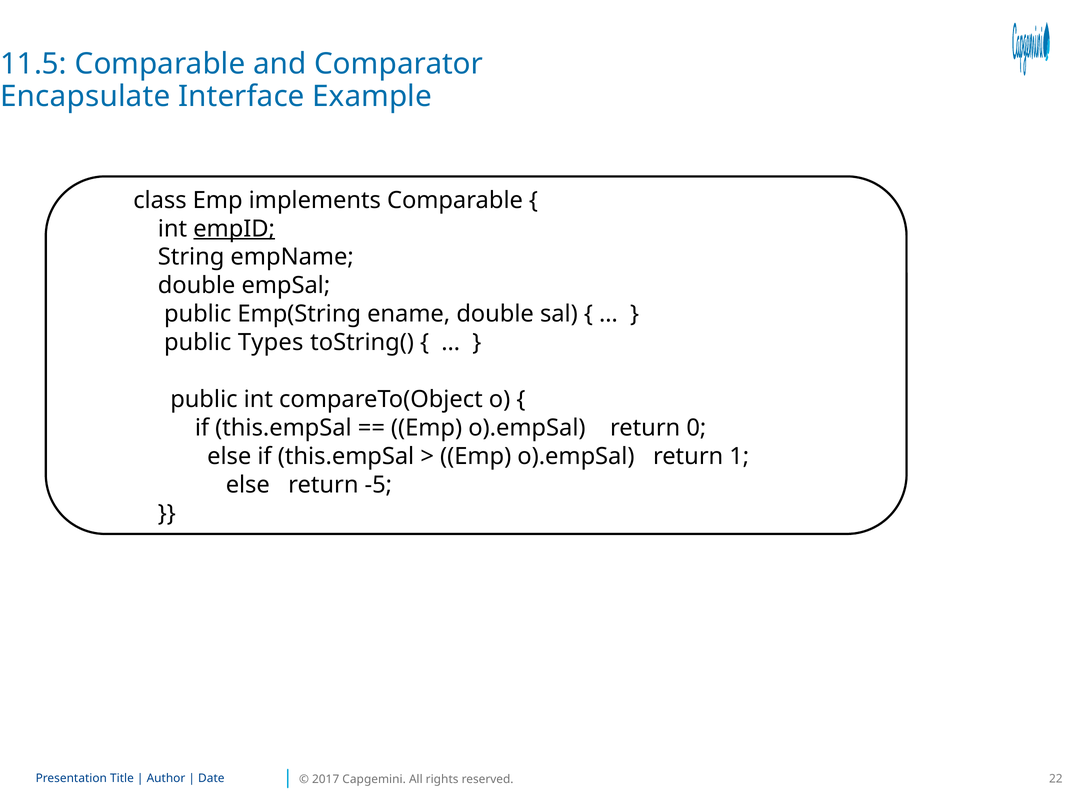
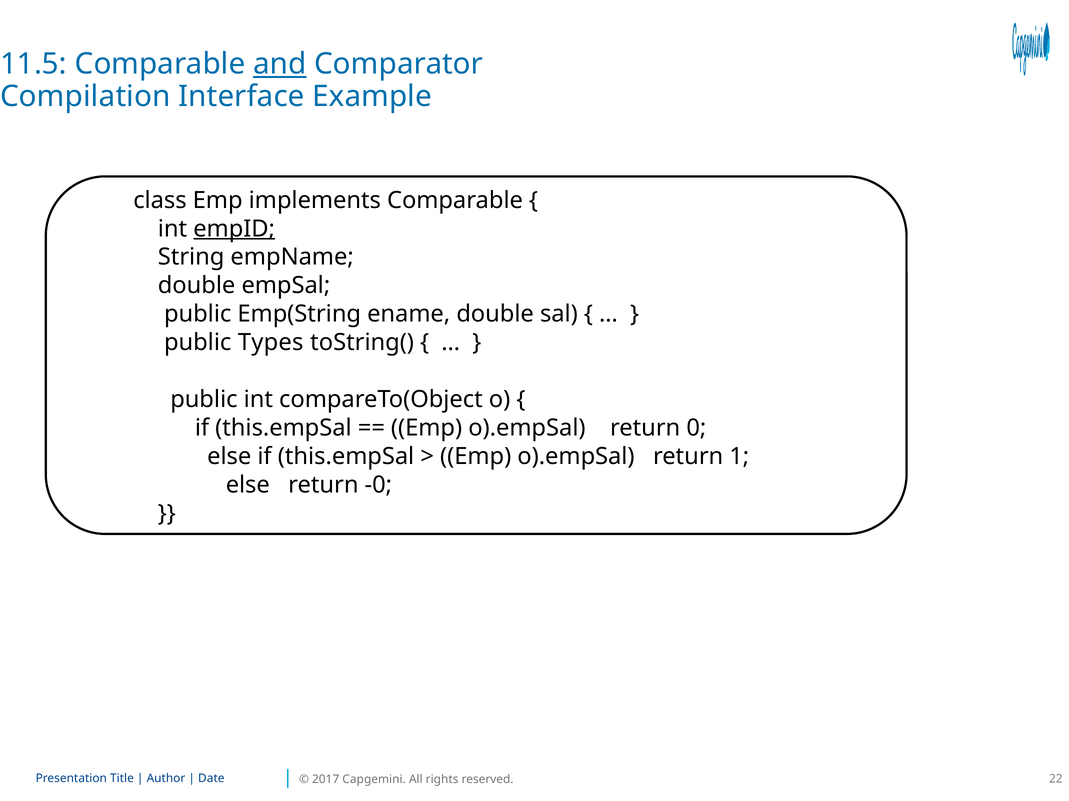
and underline: none -> present (280, 64)
Encapsulate: Encapsulate -> Compilation (85, 96)
-5: -5 -> -0 (378, 485)
